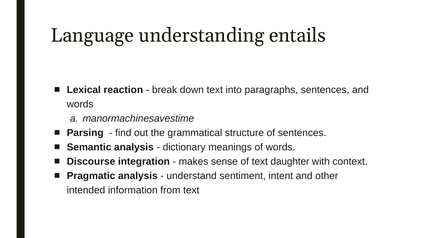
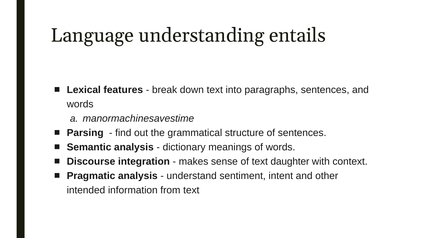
reaction: reaction -> features (123, 90)
